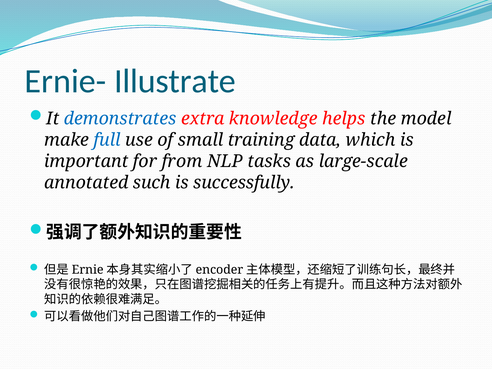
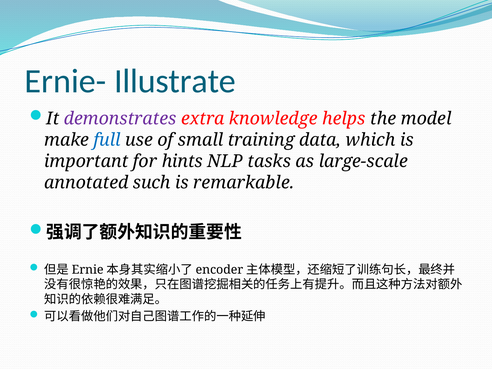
demonstrates colour: blue -> purple (120, 118)
from: from -> hints (182, 161)
successfully: successfully -> remarkable (244, 183)
